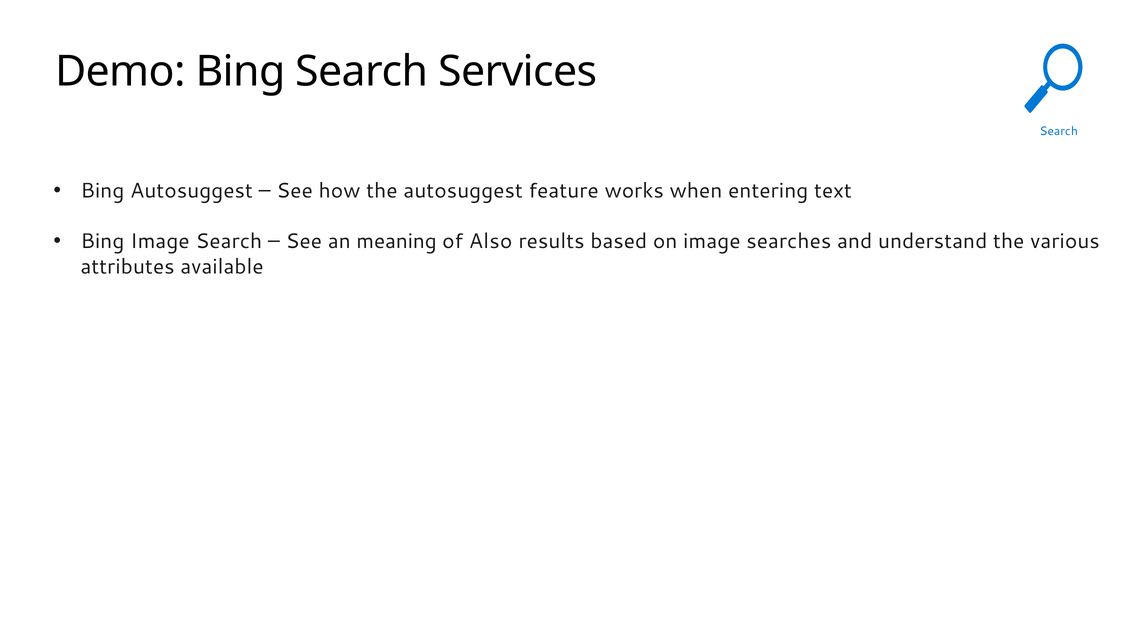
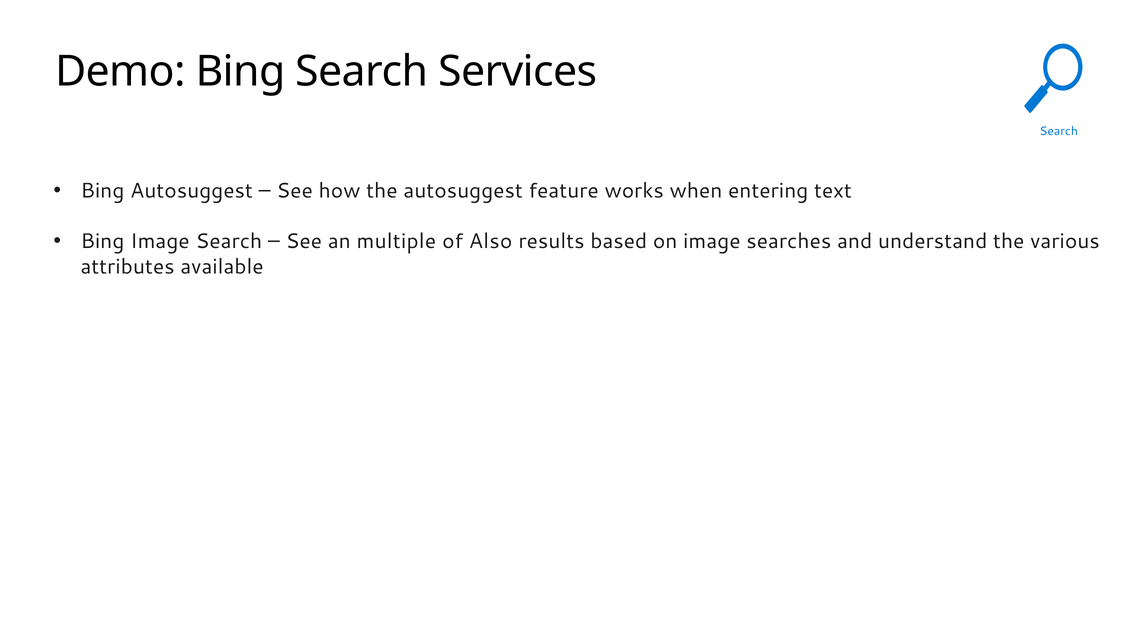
meaning: meaning -> multiple (396, 241)
